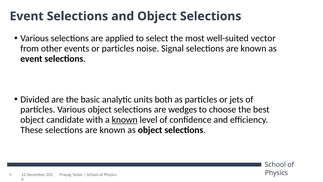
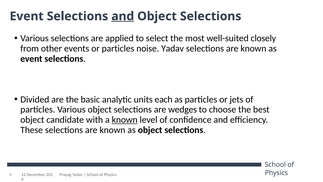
and underline: none -> present (123, 16)
vector: vector -> closely (263, 38)
noise Signal: Signal -> Yadav (173, 48)
both: both -> each (164, 99)
